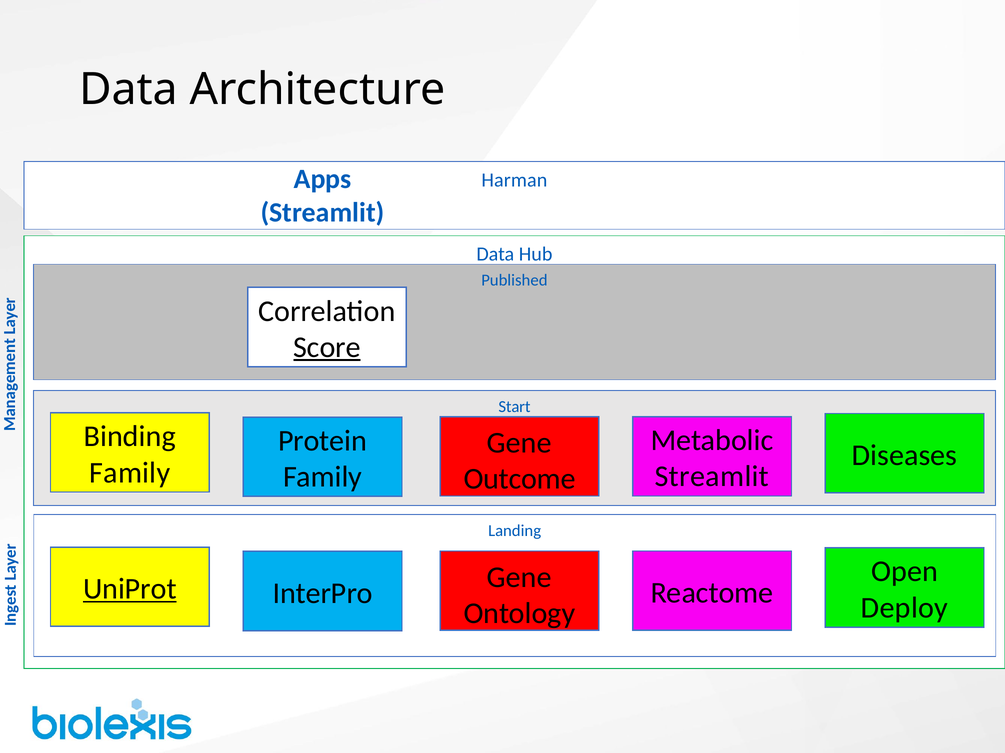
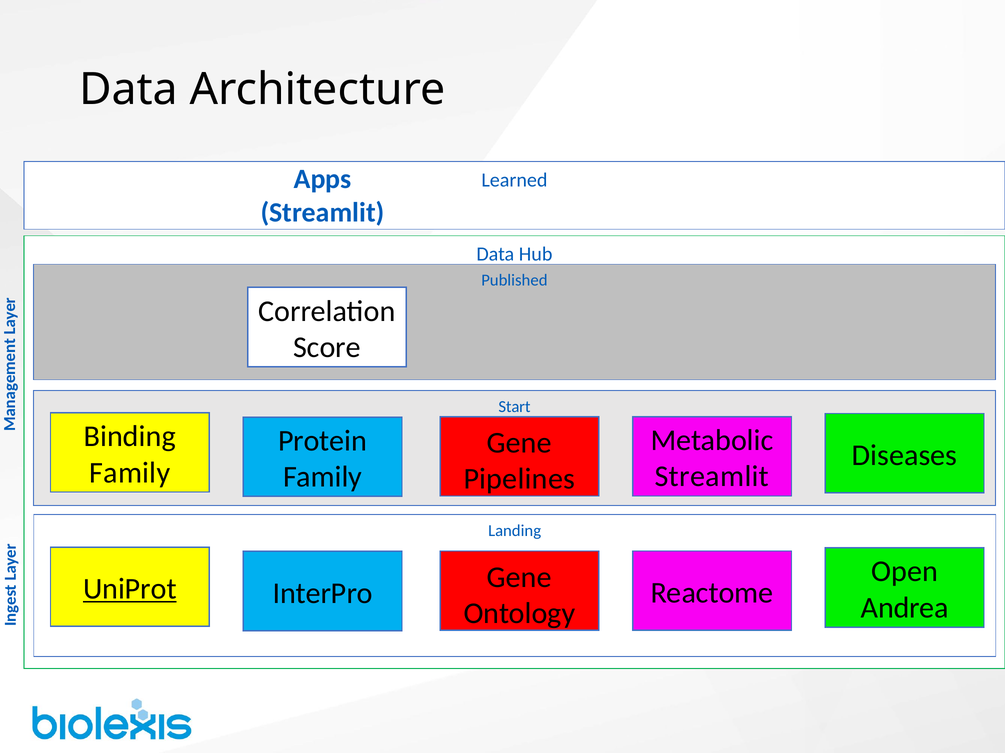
Harman: Harman -> Learned (514, 180)
Score underline: present -> none (327, 348)
Outcome: Outcome -> Pipelines (519, 479)
Deploy: Deploy -> Andrea (905, 608)
